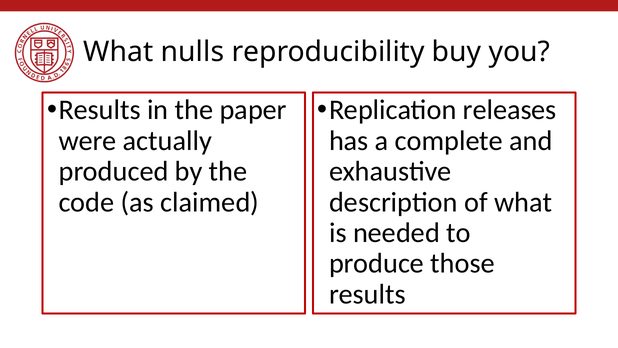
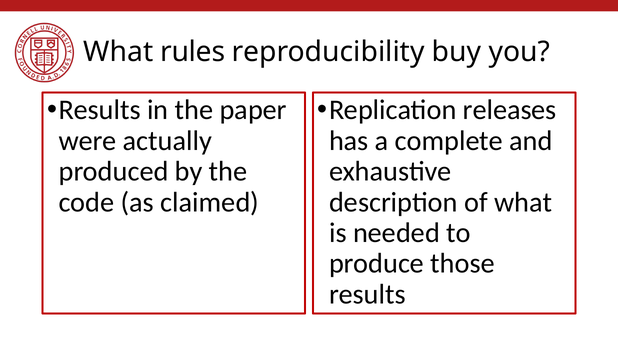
nulls: nulls -> rules (193, 52)
